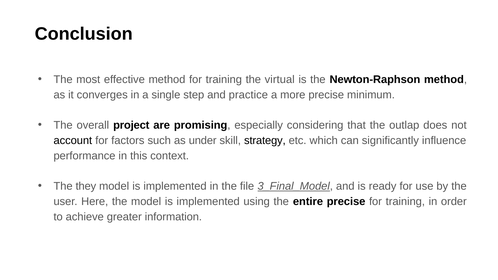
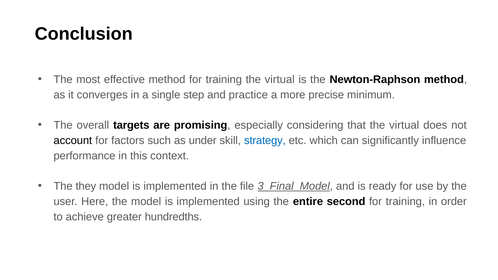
project: project -> targets (131, 125)
that the outlap: outlap -> virtual (404, 125)
strategy colour: black -> blue (265, 141)
entire precise: precise -> second (346, 202)
information: information -> hundredths (173, 217)
